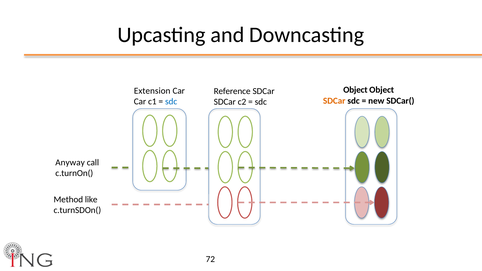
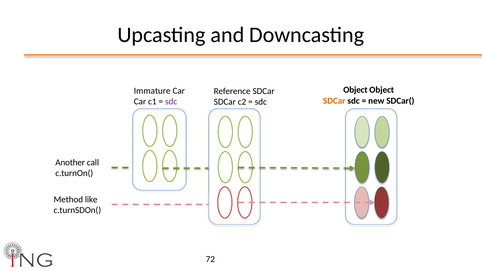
Extension: Extension -> Immature (152, 91)
sdc colour: blue -> purple (171, 102)
Anyway: Anyway -> Another (70, 163)
